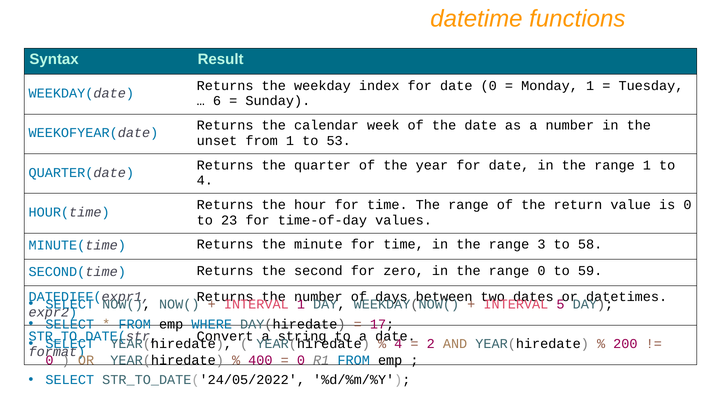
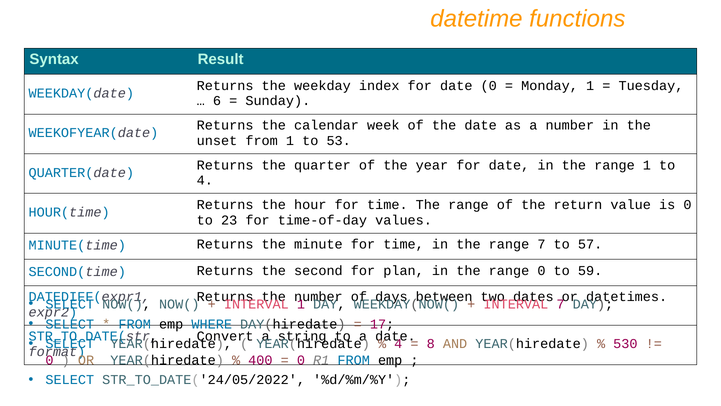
range 3: 3 -> 7 (541, 244)
58: 58 -> 57 (590, 244)
zero: zero -> plan (404, 270)
5: 5 -> 7 (561, 304)
2: 2 -> 8 (431, 344)
200: 200 -> 530 (625, 344)
